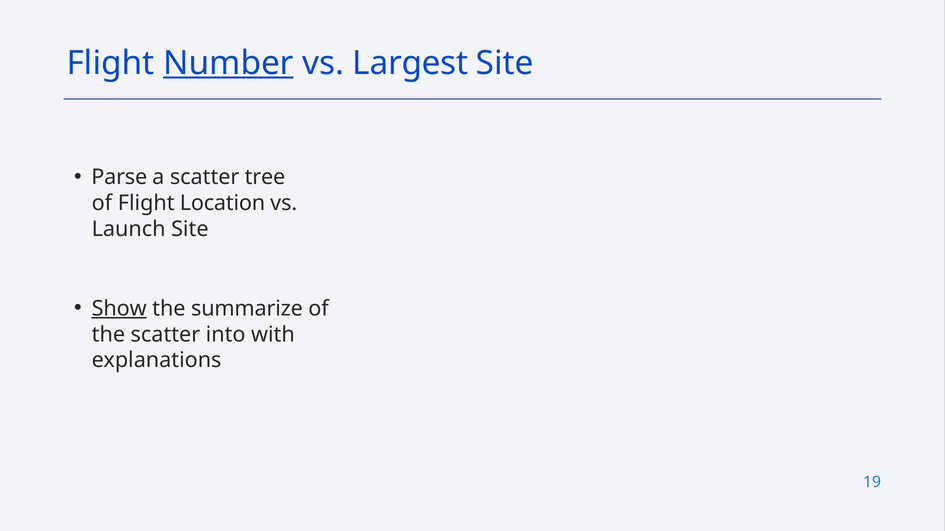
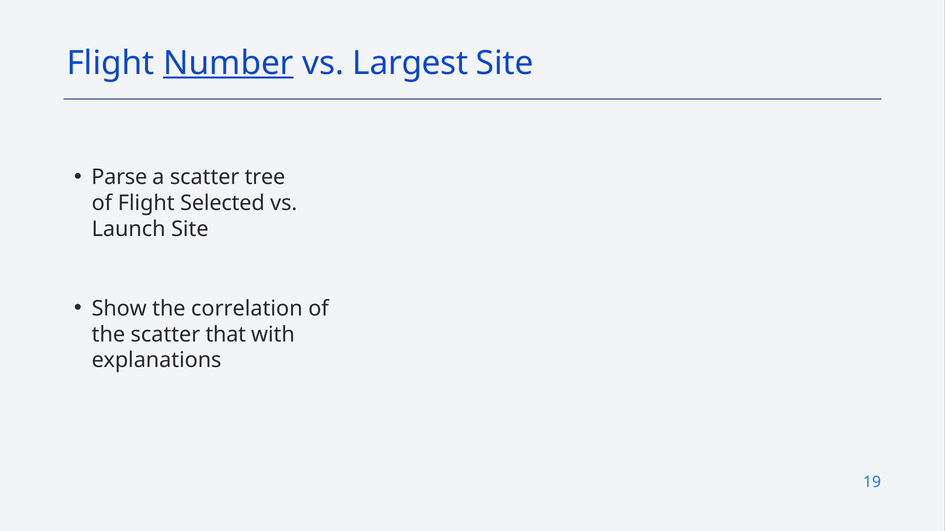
Location: Location -> Selected (222, 203)
Show underline: present -> none (119, 309)
summarize: summarize -> correlation (247, 309)
into: into -> that (226, 335)
